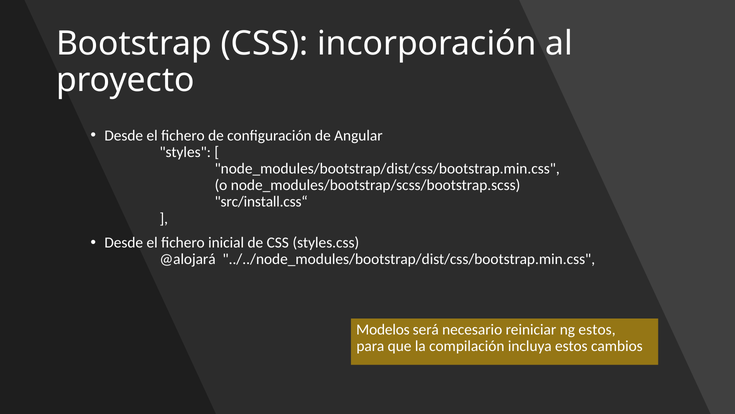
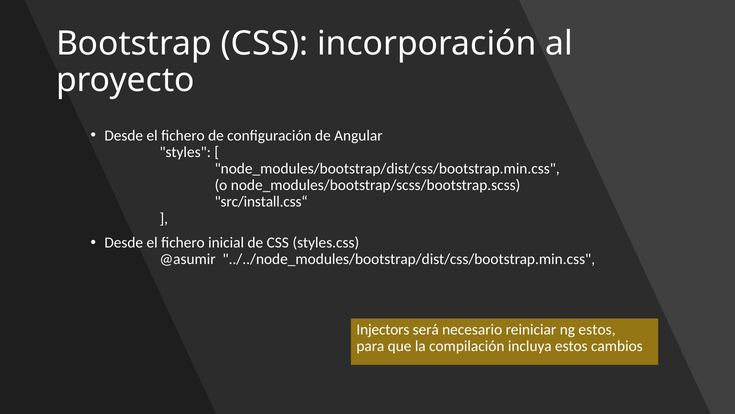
@alojará: @alojará -> @asumir (188, 259)
Modelos: Modelos -> Injectors (383, 329)
